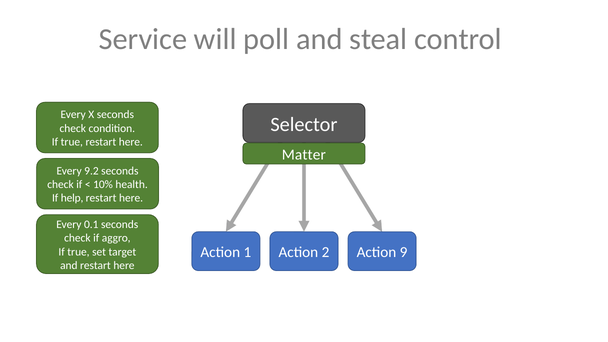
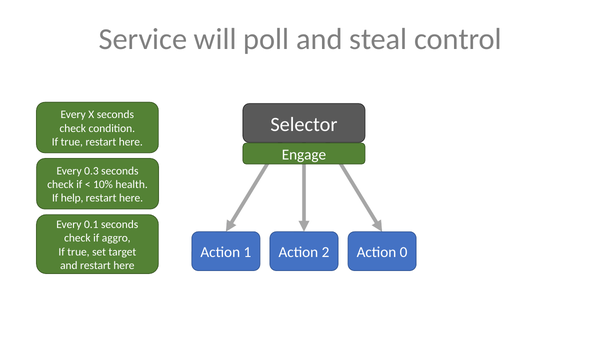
Matter: Matter -> Engage (304, 155)
9.2: 9.2 -> 0.3 (91, 171)
9: 9 -> 0 (404, 252)
